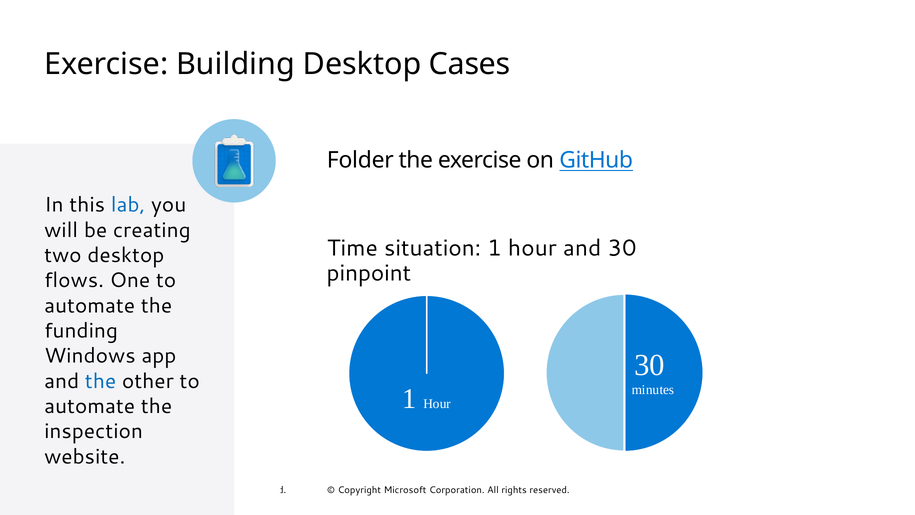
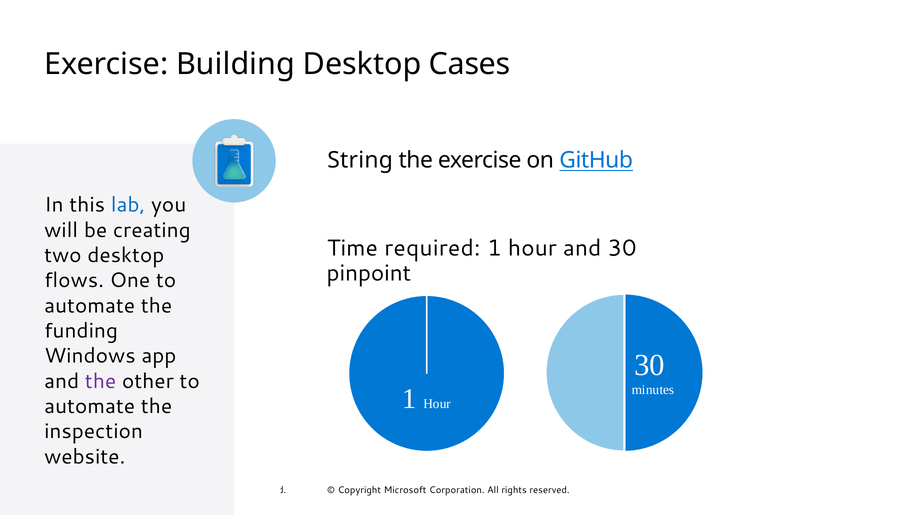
Folder: Folder -> String (360, 160)
situation: situation -> required (432, 248)
the colour: blue -> purple (101, 381)
